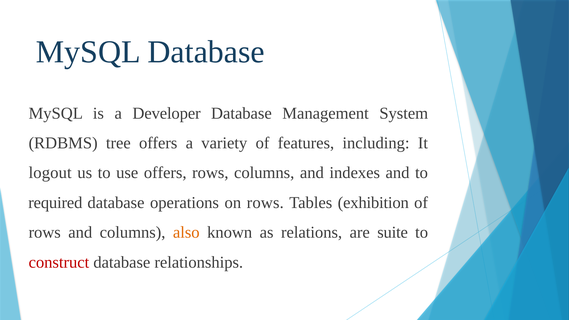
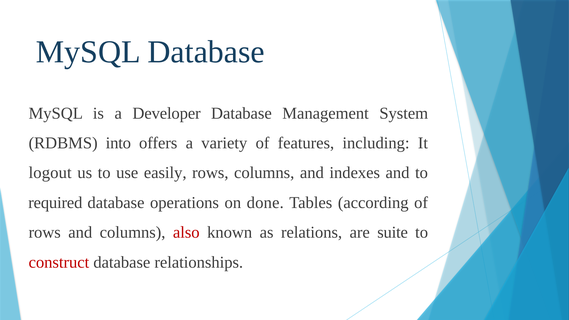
tree: tree -> into (118, 143)
use offers: offers -> easily (165, 173)
on rows: rows -> done (265, 203)
exhibition: exhibition -> according (373, 203)
also colour: orange -> red (186, 232)
